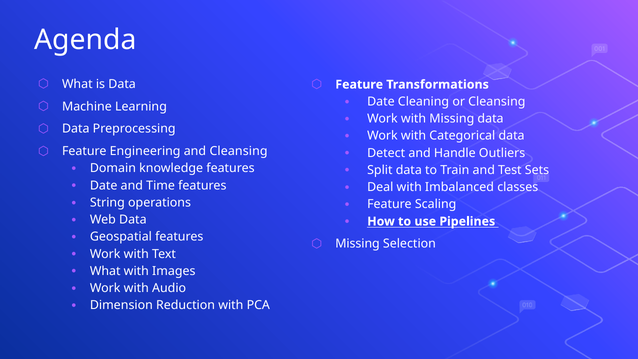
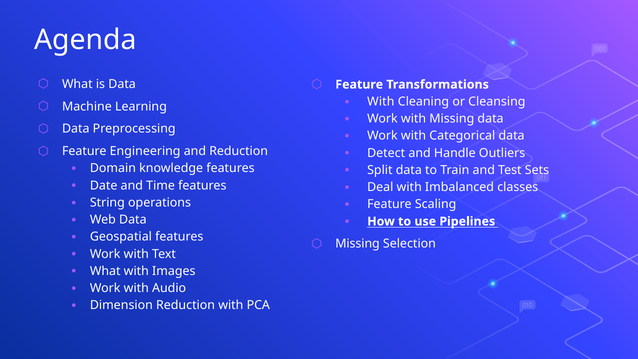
Date: Date -> With (381, 102)
and Cleansing: Cleansing -> Reduction (239, 151)
